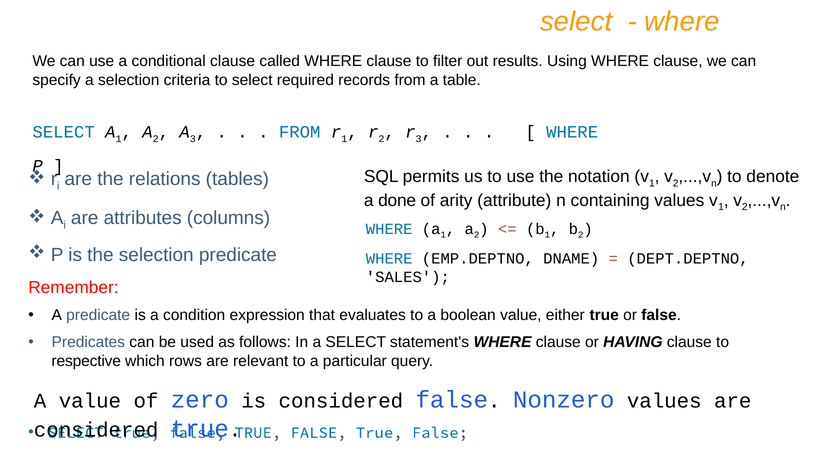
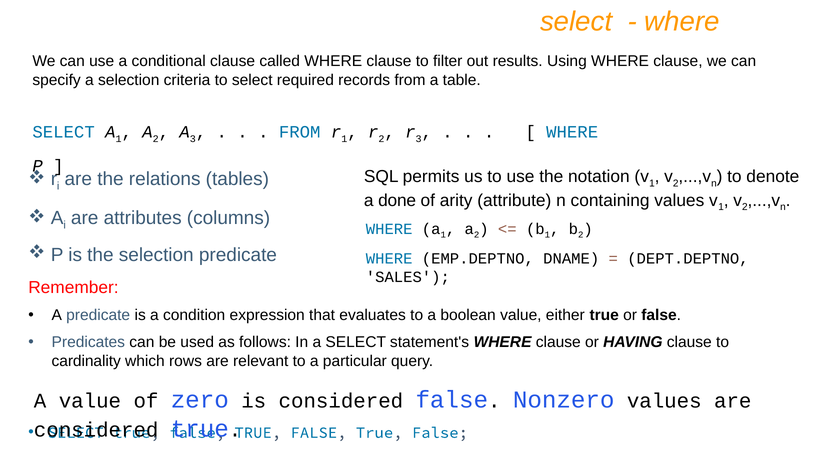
respective: respective -> cardinality (86, 361)
